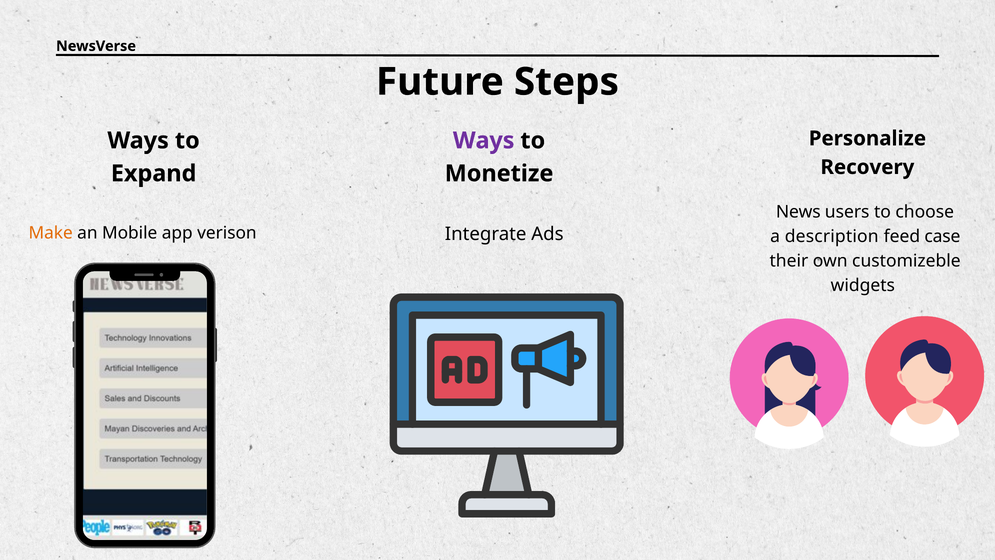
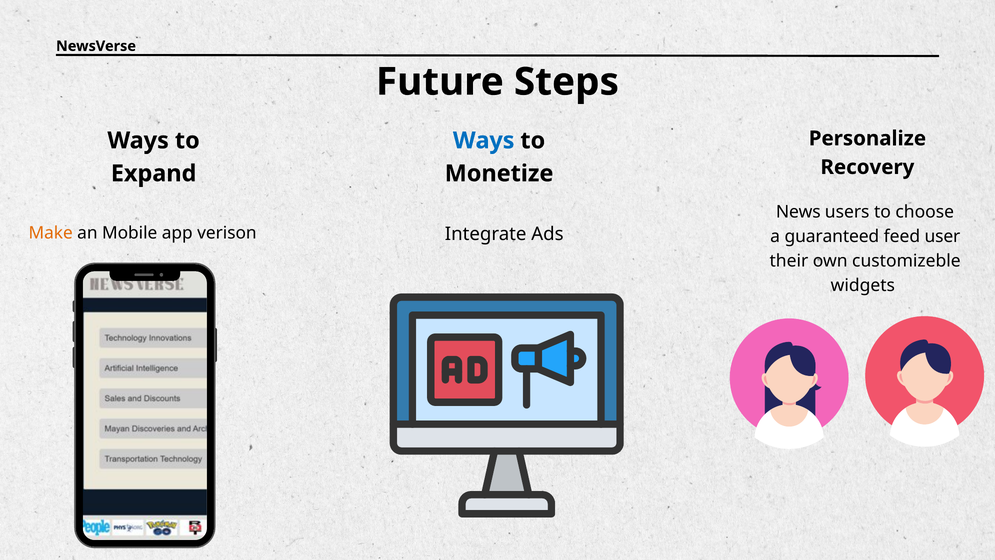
Ways colour: purple -> blue (484, 141)
description: description -> guaranteed (832, 237)
case: case -> user (942, 237)
